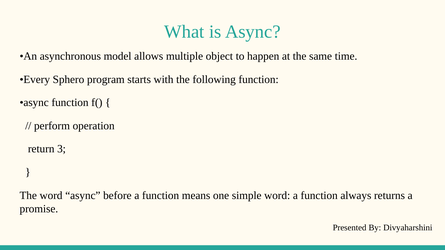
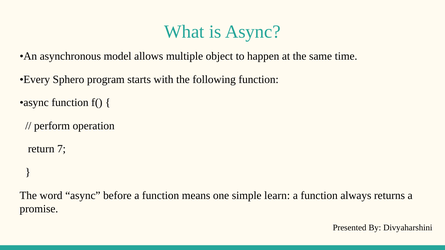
3: 3 -> 7 (61, 149)
simple word: word -> learn (277, 196)
